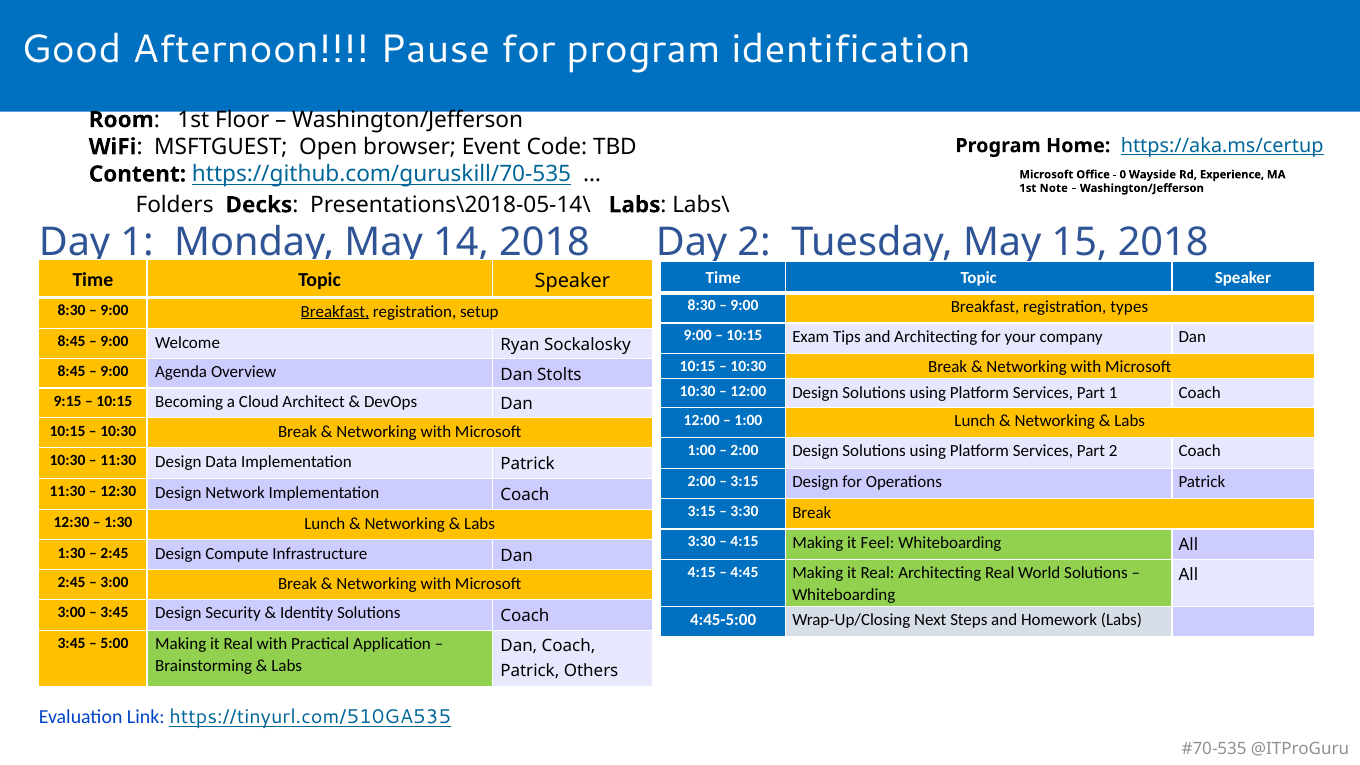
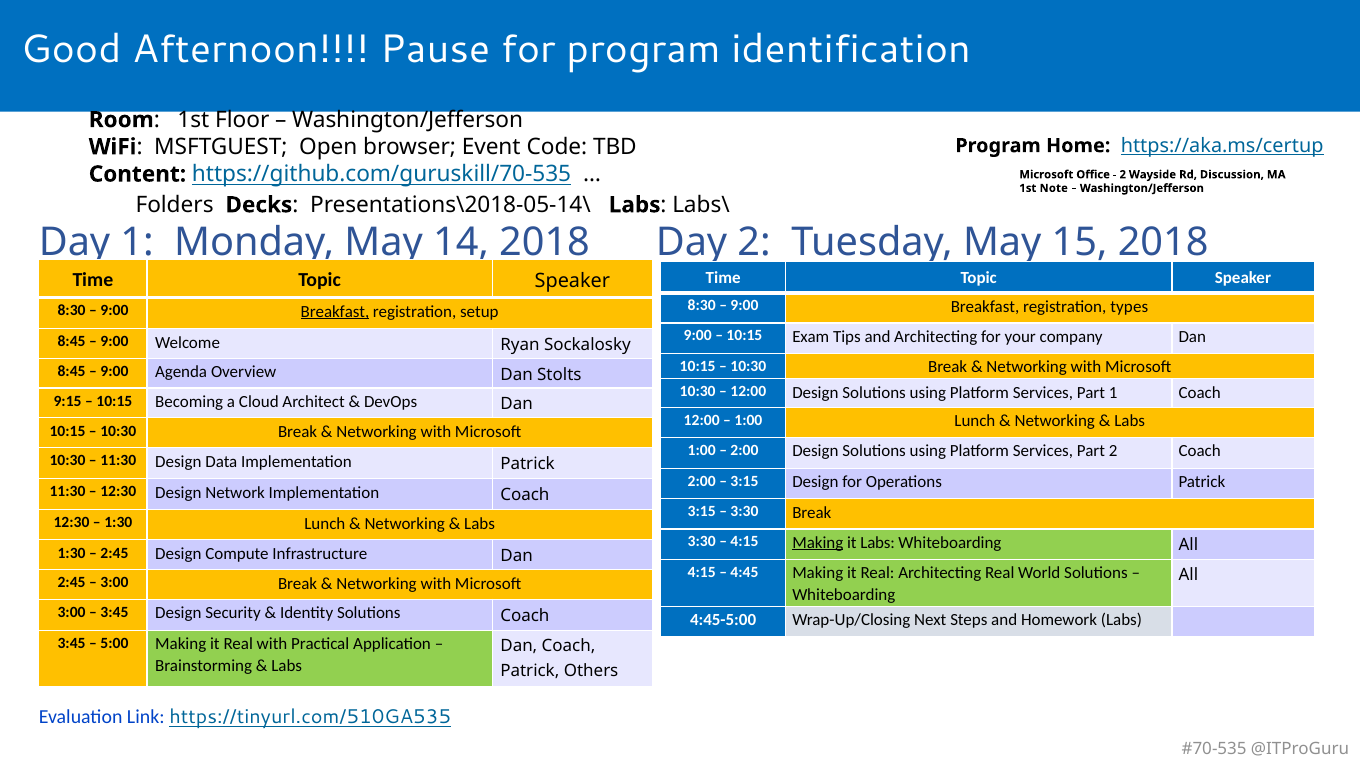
0: 0 -> 2 (1123, 175)
Experience: Experience -> Discussion (1232, 175)
Making underline: none -> present (818, 543)
it Feel: Feel -> Labs (878, 543)
